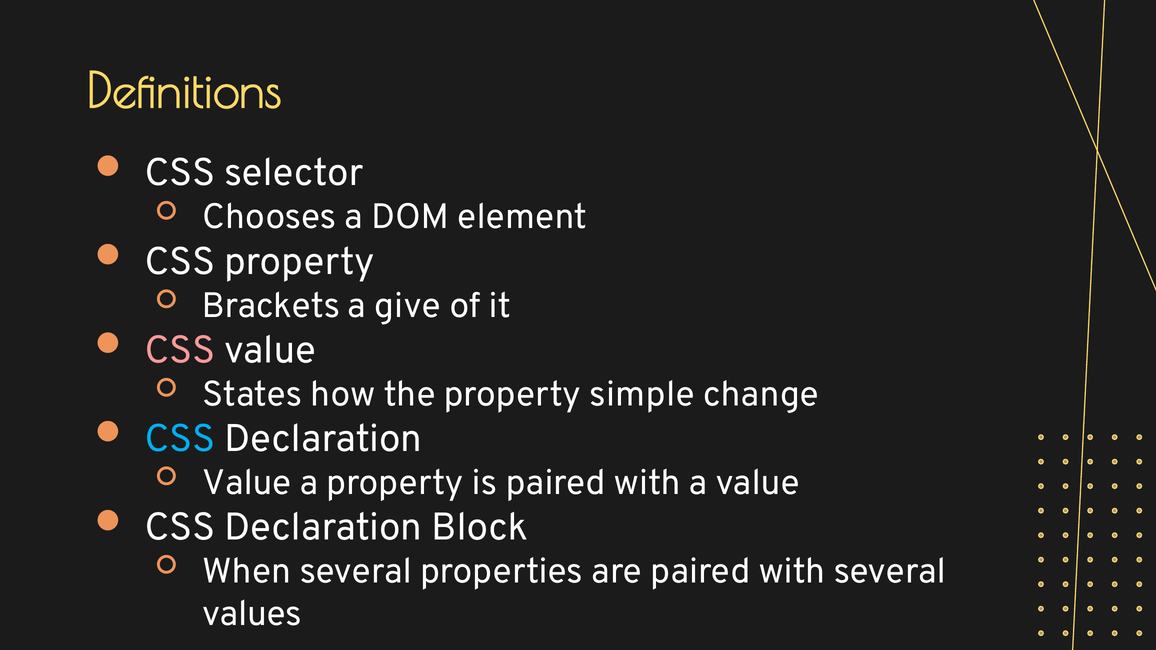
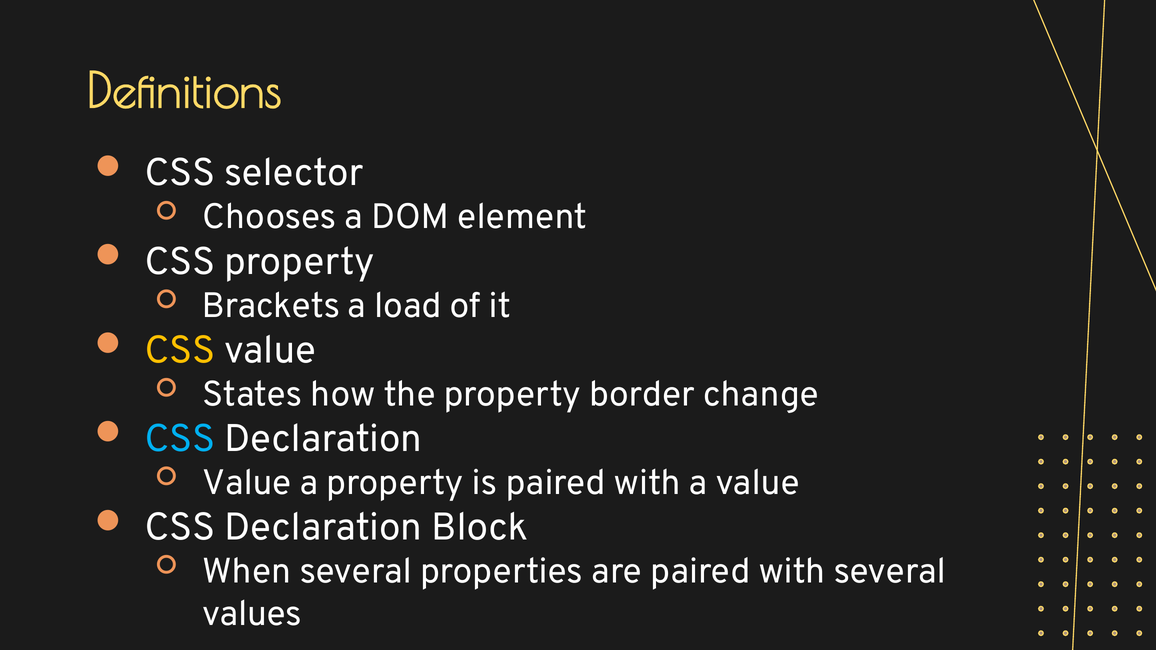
give: give -> load (408, 306)
CSS colour: pink -> yellow (180, 350)
simple: simple -> border (642, 394)
